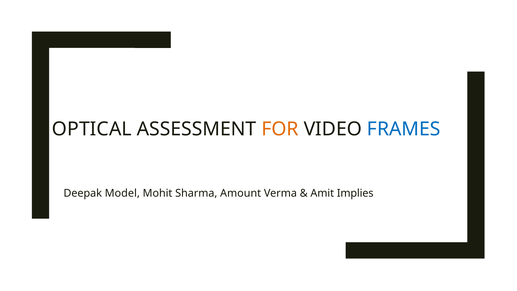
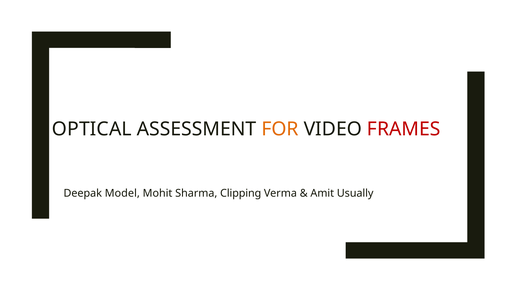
FRAMES colour: blue -> red (404, 129)
Amount: Amount -> Clipping (241, 193)
Implies: Implies -> Usually (355, 193)
